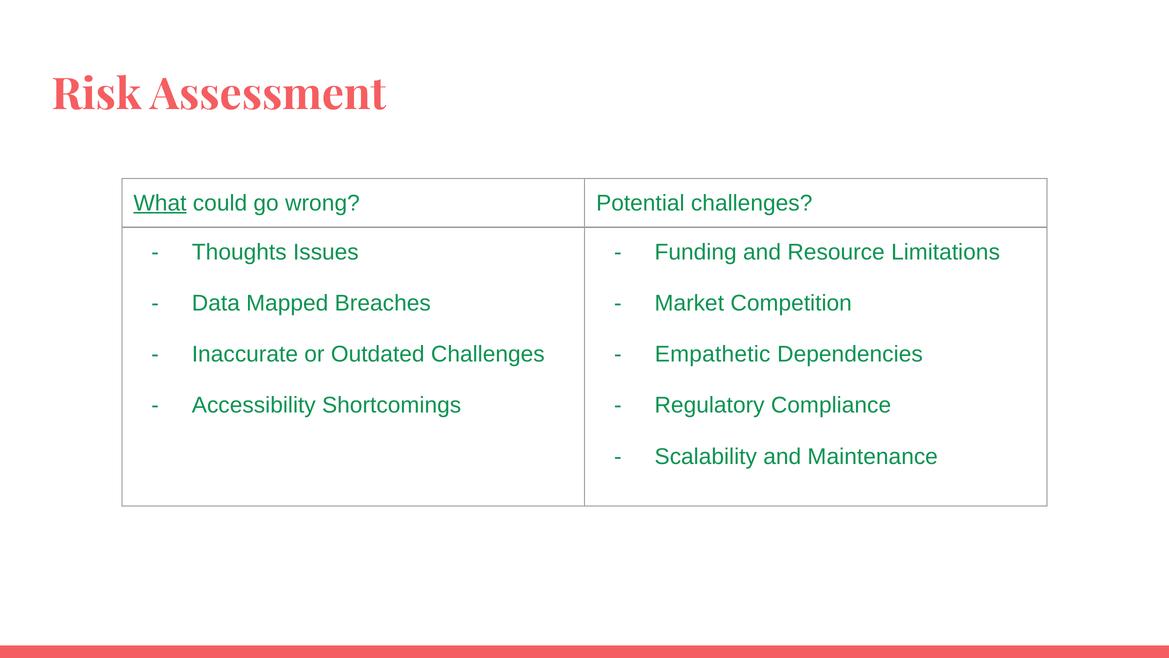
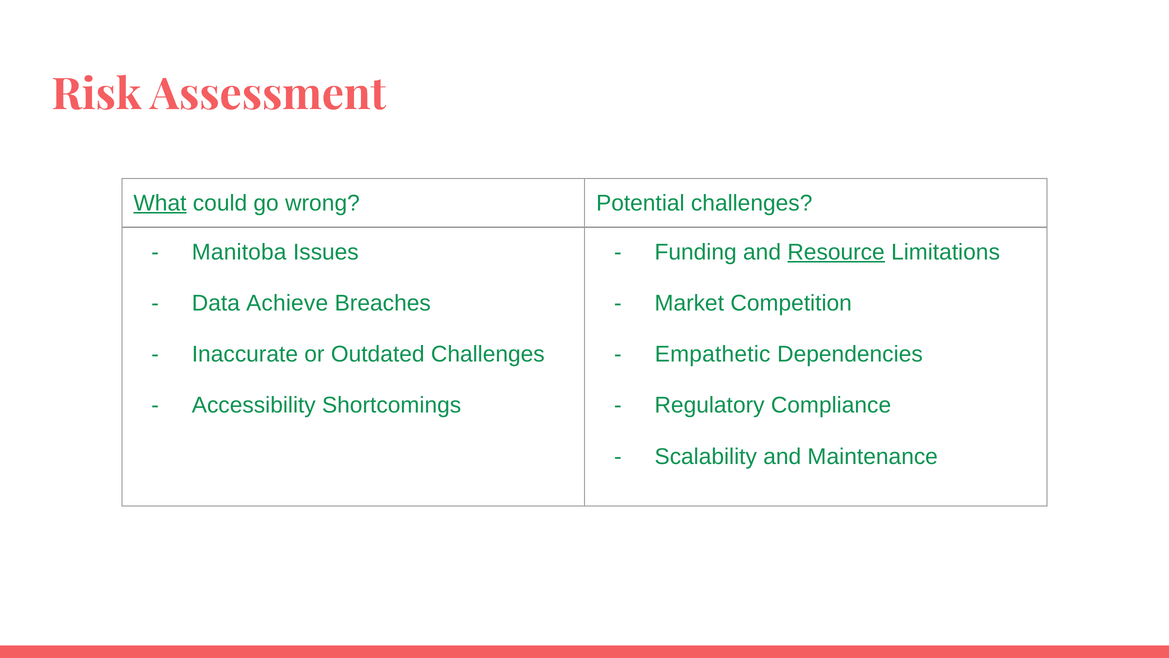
Thoughts: Thoughts -> Manitoba (239, 252)
Resource underline: none -> present (836, 252)
Mapped: Mapped -> Achieve (287, 303)
